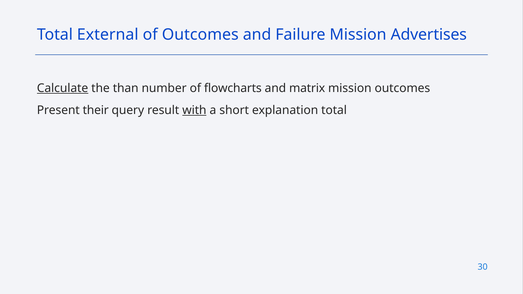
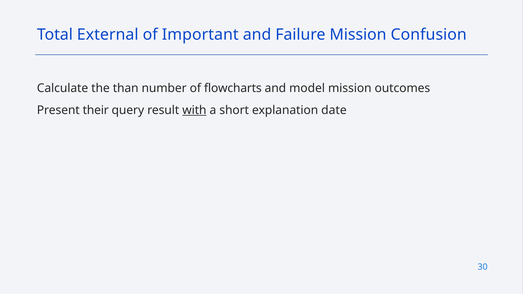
of Outcomes: Outcomes -> Important (200, 35)
Advertises: Advertises -> Confusion (429, 35)
Calculate underline: present -> none (63, 88)
matrix: matrix -> model (307, 88)
explanation total: total -> date (334, 110)
